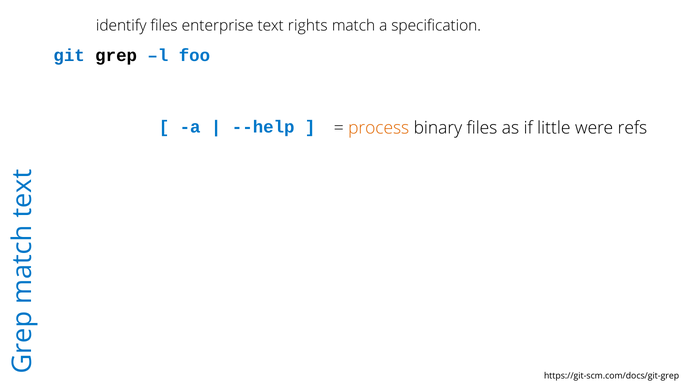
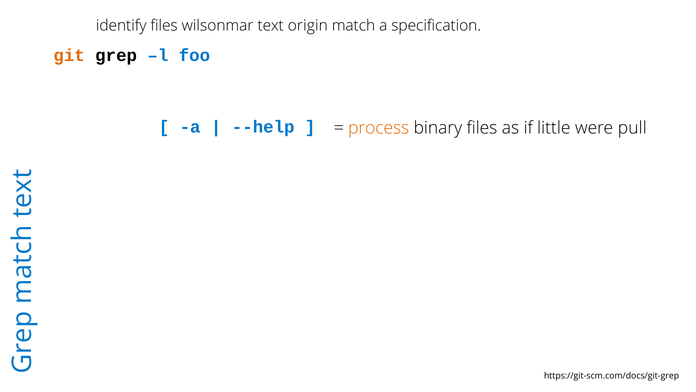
enterprise: enterprise -> wilsonmar (218, 25)
rights: rights -> origin (308, 25)
git colour: blue -> orange (69, 56)
refs: refs -> pull (632, 128)
